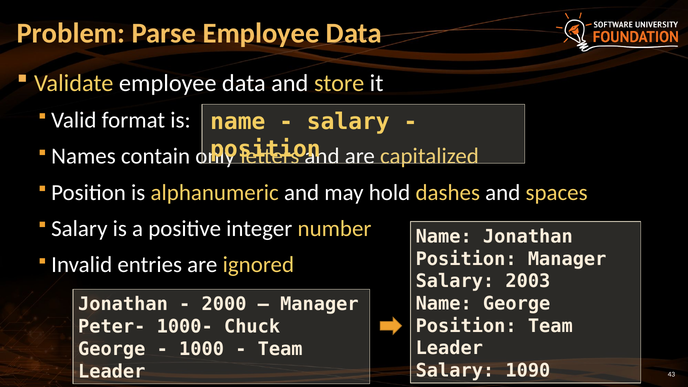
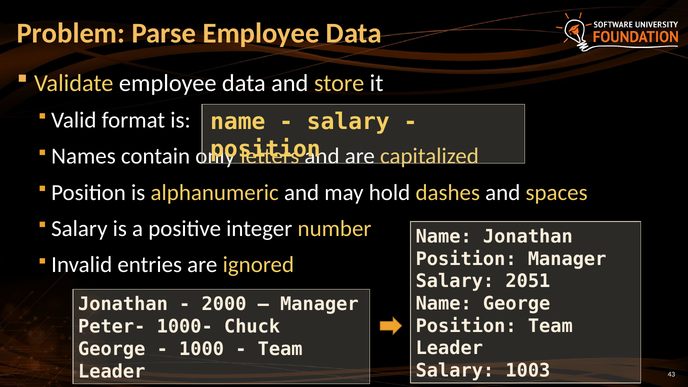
2003: 2003 -> 2051 (528, 281)
1090: 1090 -> 1003 (528, 371)
